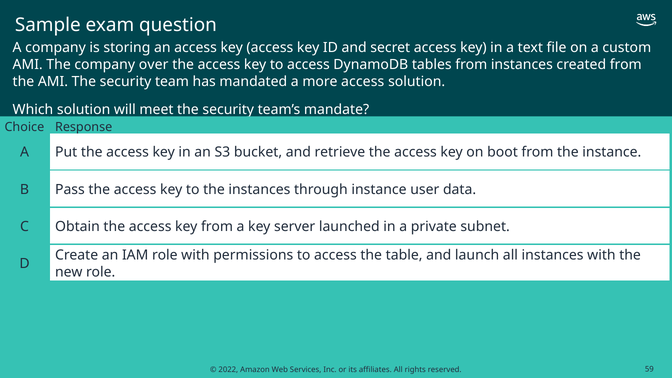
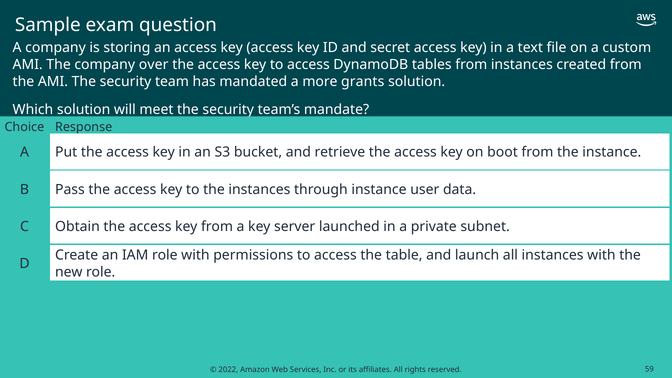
more access: access -> grants (363, 81)
